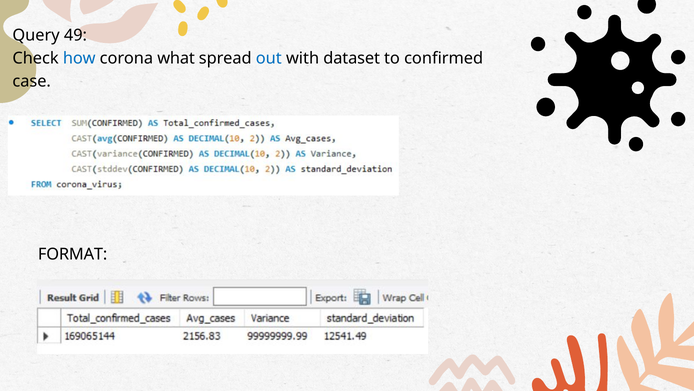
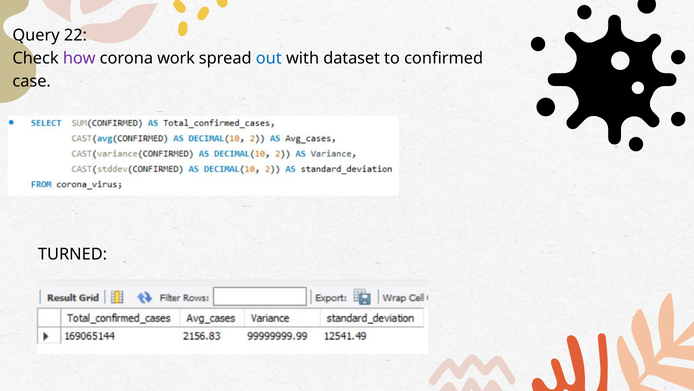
49: 49 -> 22 (75, 35)
how colour: blue -> purple (79, 58)
what: what -> work (176, 58)
FORMAT: FORMAT -> TURNED (73, 254)
